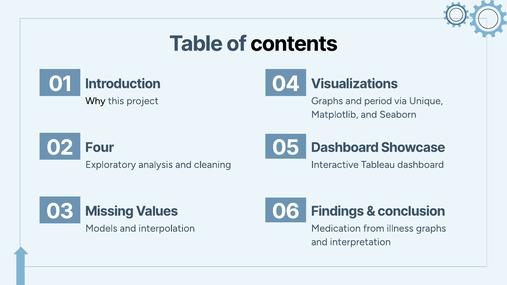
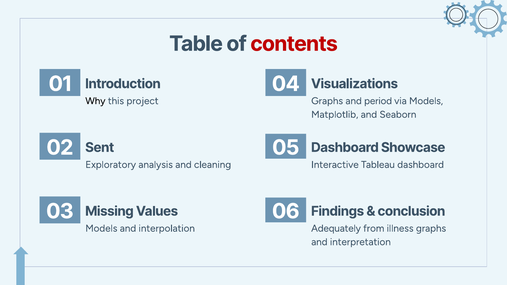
contents colour: black -> red (294, 44)
via Unique: Unique -> Models (426, 101)
Four: Four -> Sent (100, 148)
Medication: Medication -> Adequately (336, 229)
